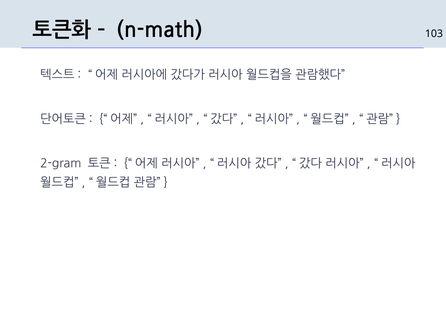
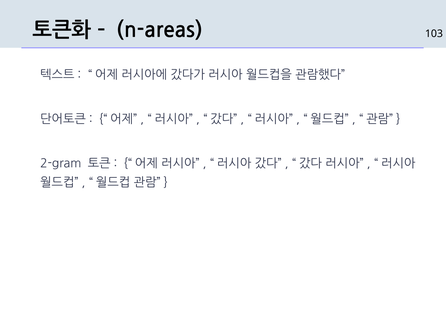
n-math: n-math -> n-areas (160, 30)
